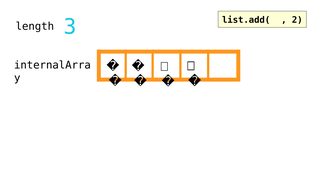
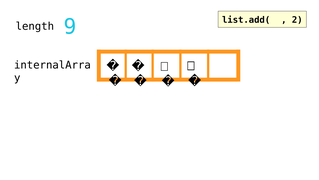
3: 3 -> 9 (70, 27)
